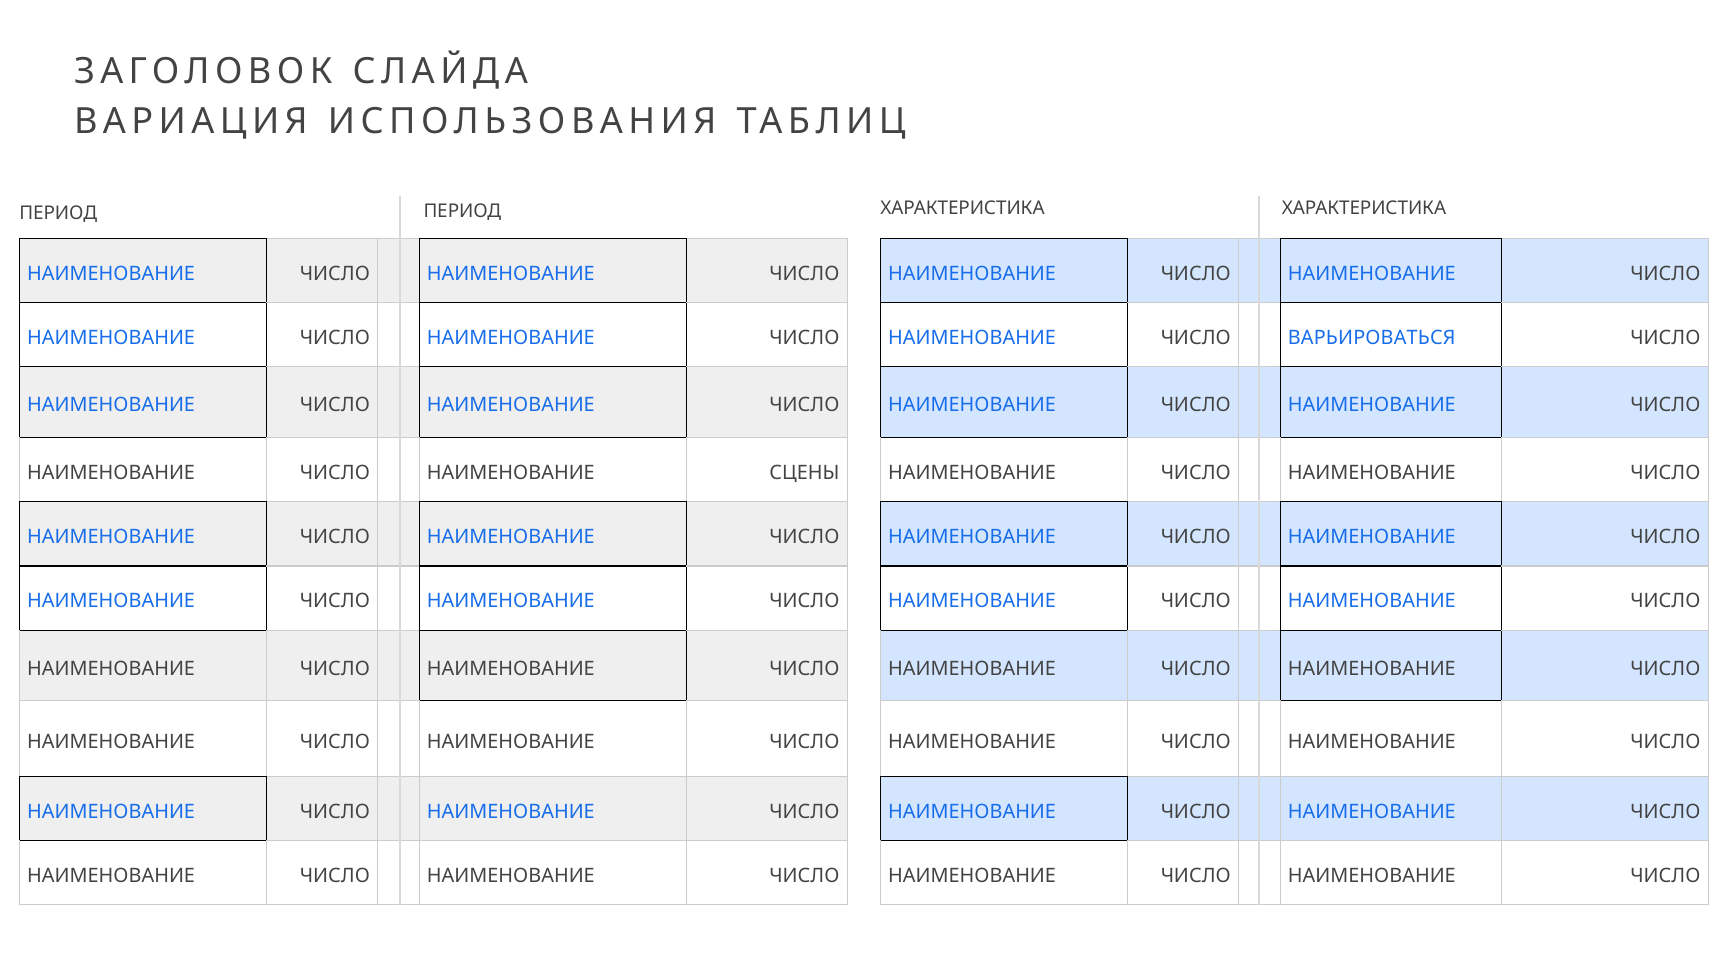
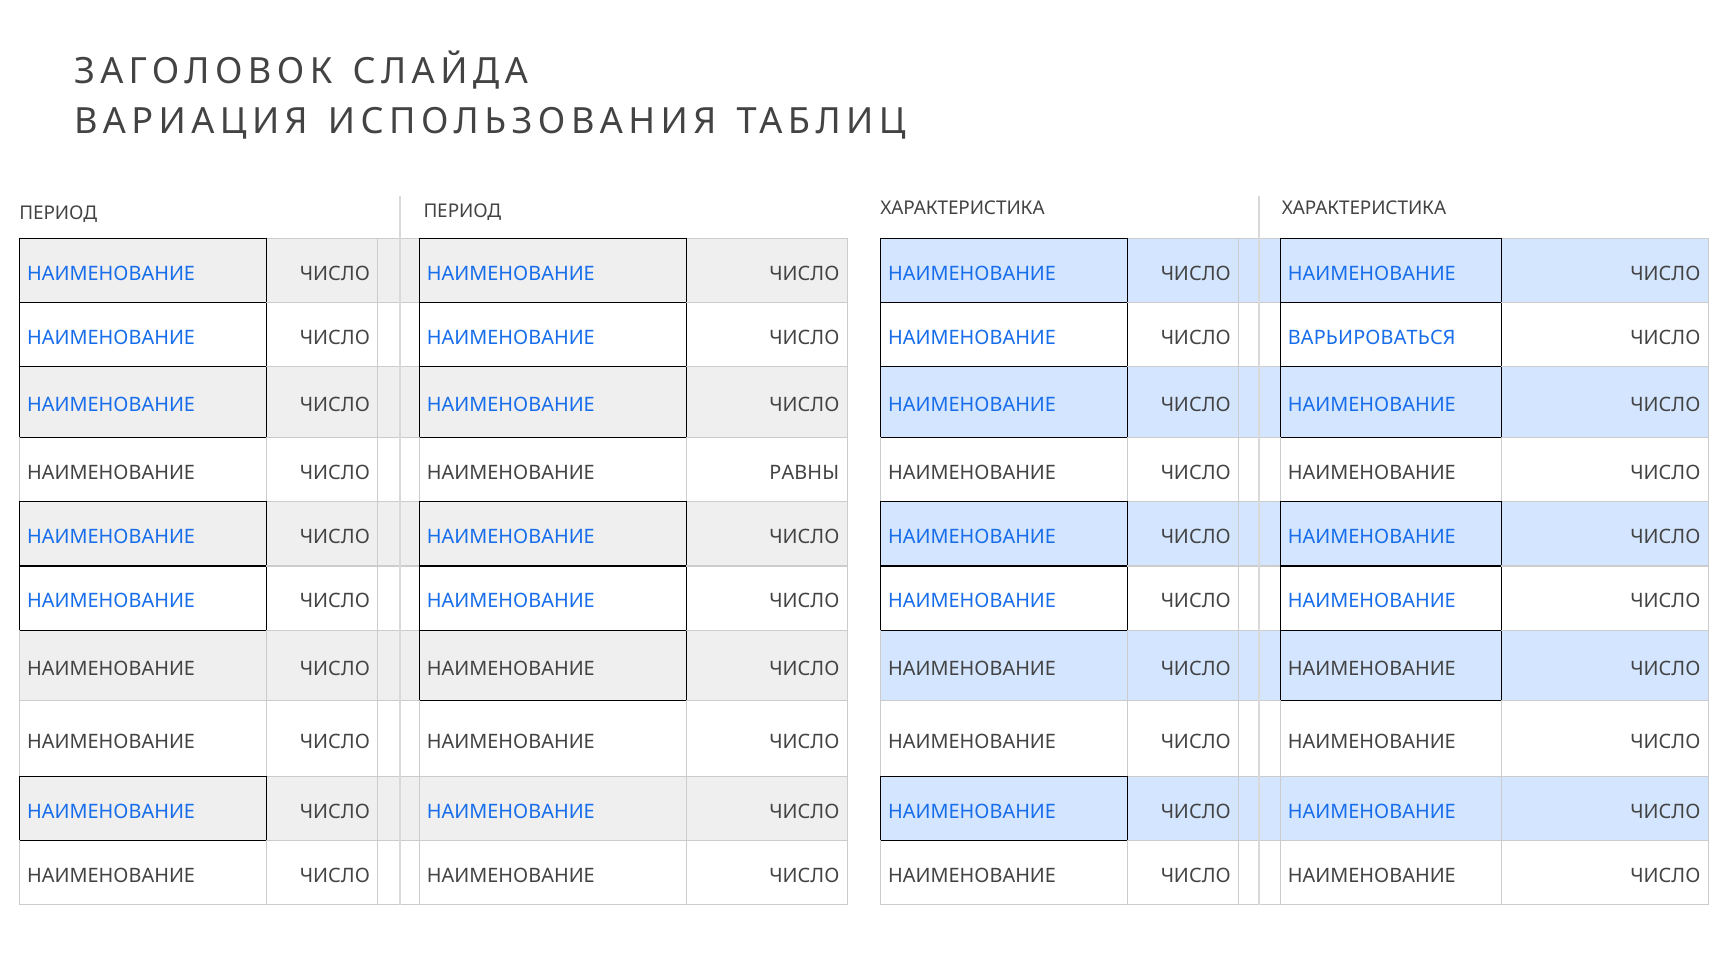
СЦЕНЫ: СЦЕНЫ -> РАВНЫ (804, 473)
